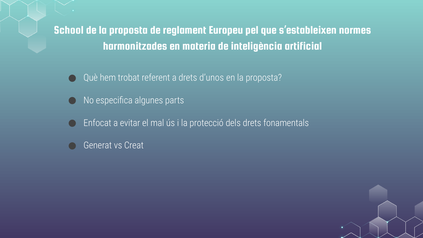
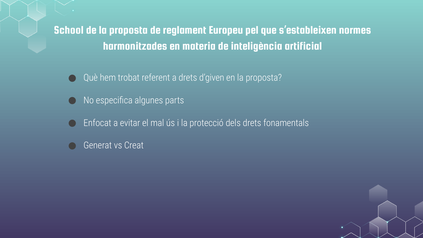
d’unos: d’unos -> d’given (212, 78)
